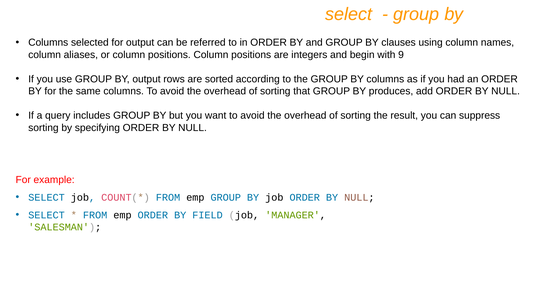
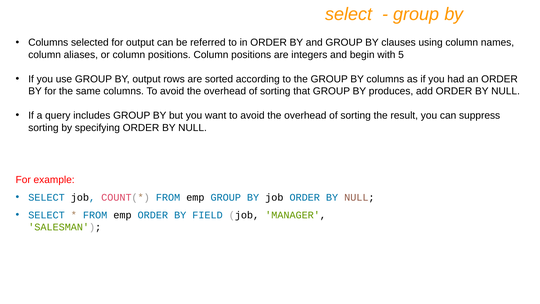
9: 9 -> 5 (401, 55)
